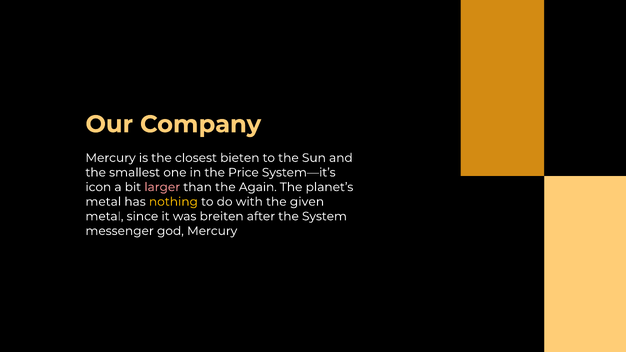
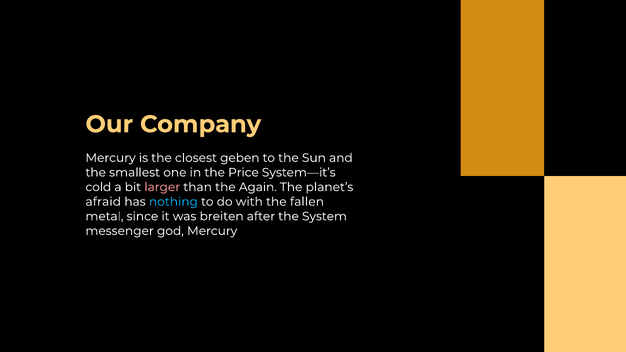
bieten: bieten -> geben (240, 158)
icon: icon -> cold (98, 187)
metal: metal -> afraid (103, 202)
nothing colour: yellow -> light blue (173, 202)
given: given -> fallen (307, 202)
